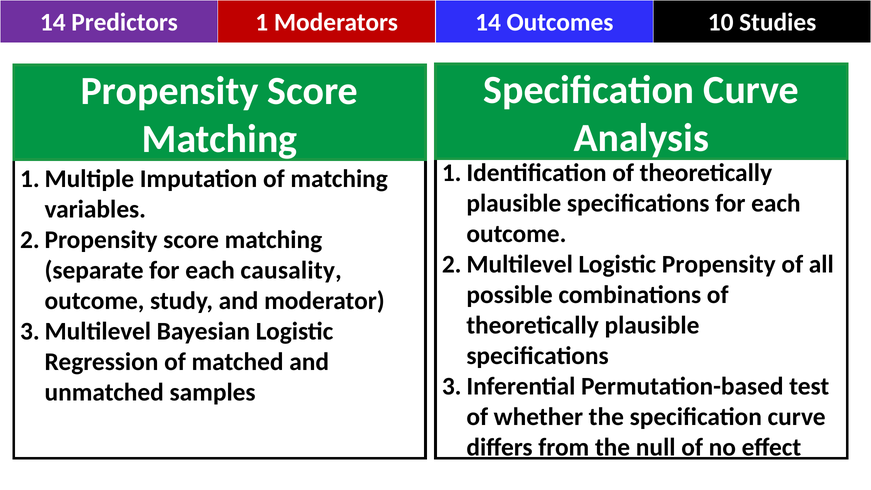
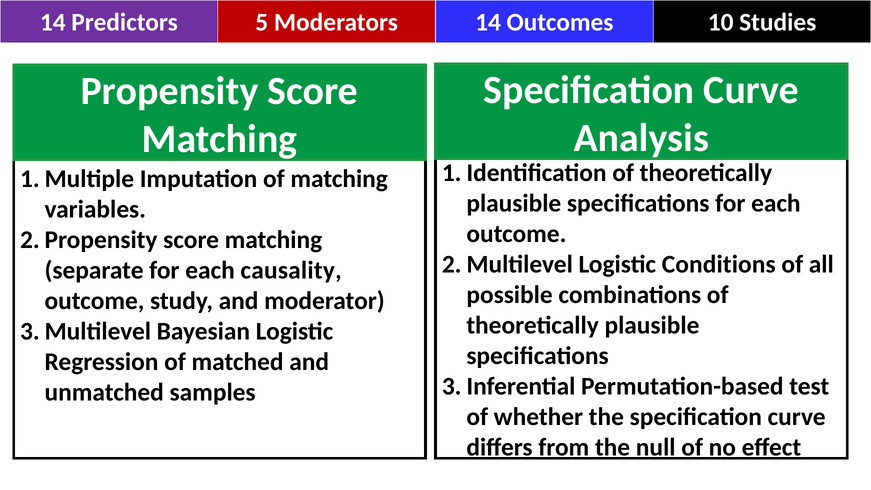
1: 1 -> 5 (262, 22)
Logistic Propensity: Propensity -> Conditions (719, 264)
